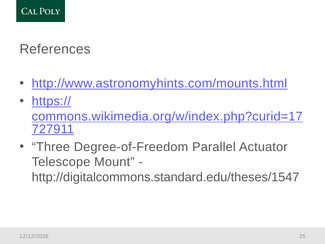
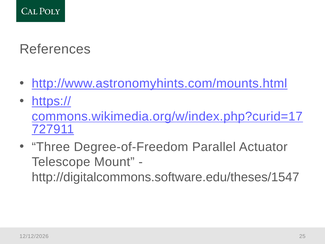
http://digitalcommons.standard.edu/theses/1547: http://digitalcommons.standard.edu/theses/1547 -> http://digitalcommons.software.edu/theses/1547 (165, 177)
